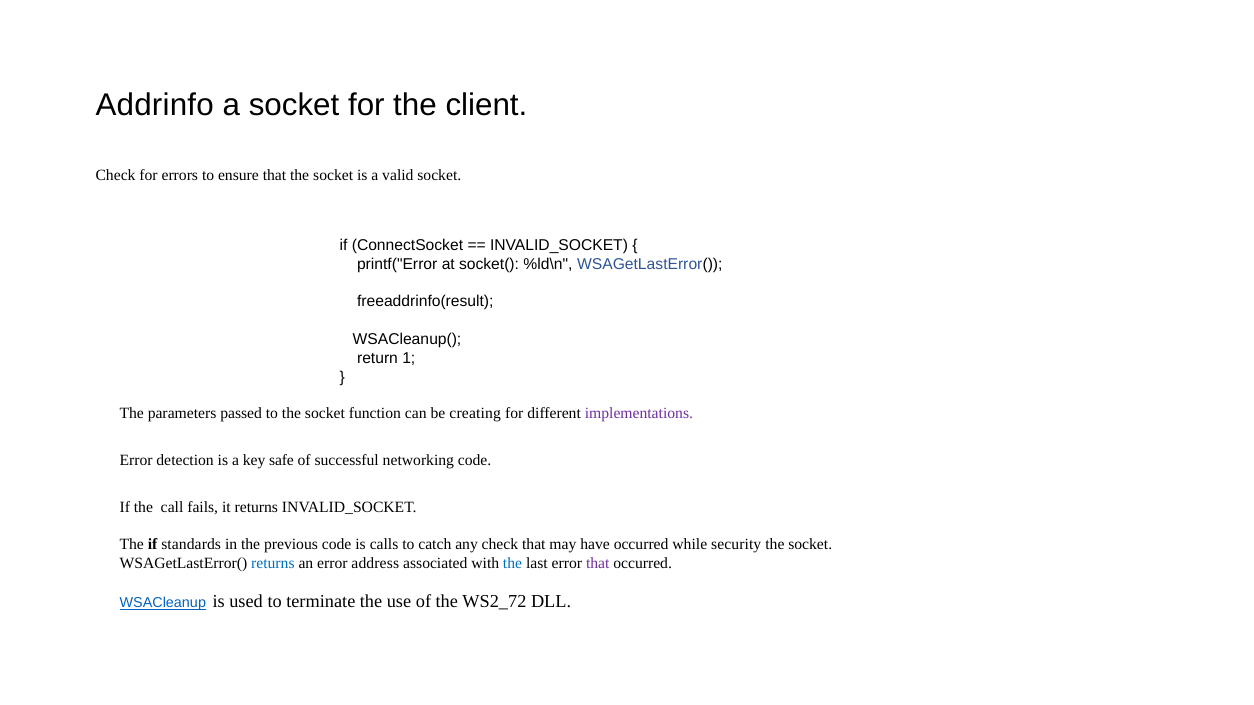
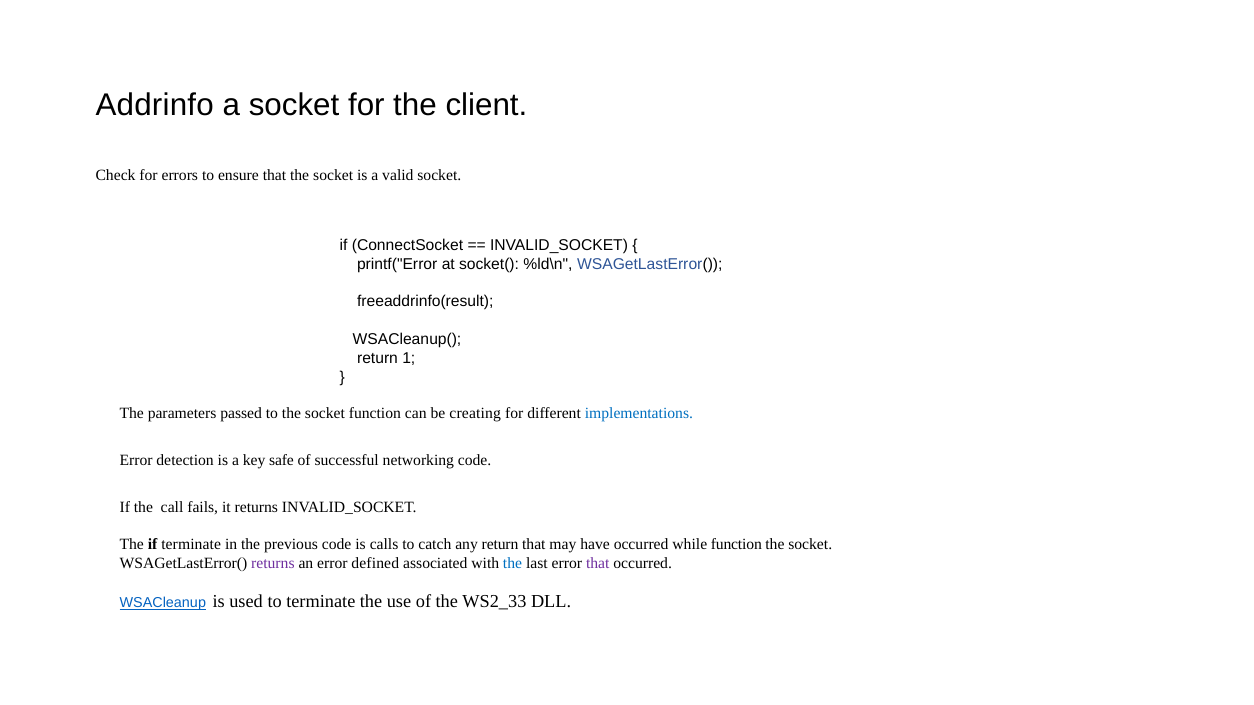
implementations colour: purple -> blue (639, 413)
if standards: standards -> terminate (191, 545)
any check: check -> return (500, 545)
while security: security -> function (736, 545)
returns colour: blue -> purple (273, 564)
address: address -> defined (375, 564)
WS2_72: WS2_72 -> WS2_33 (494, 602)
